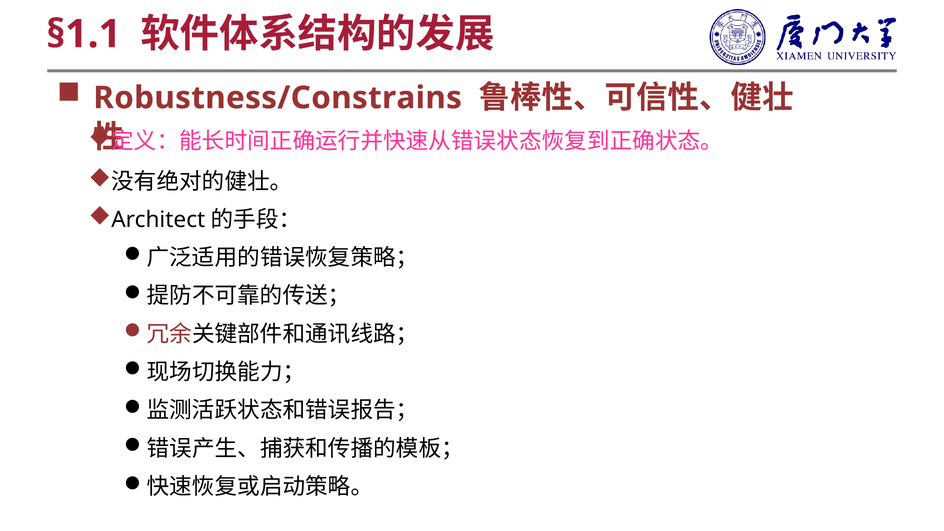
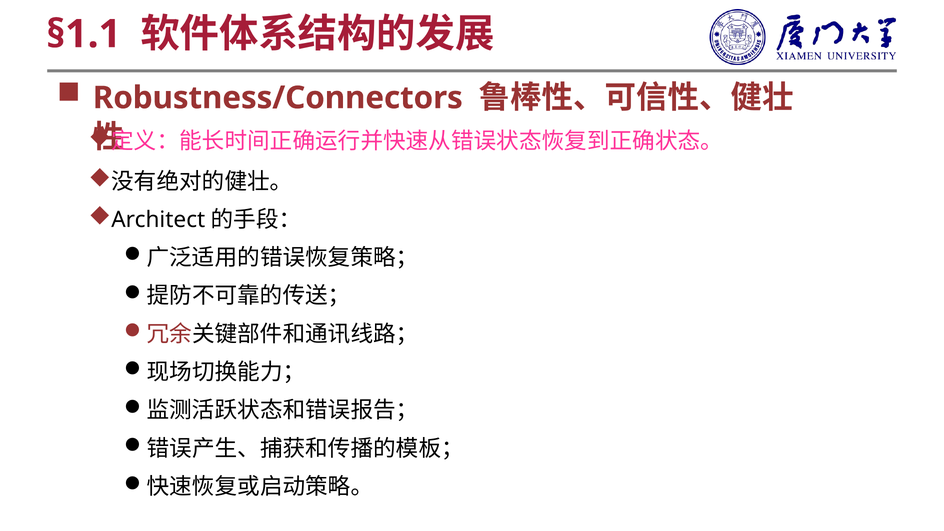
Robustness/Constrains: Robustness/Constrains -> Robustness/Connectors (278, 98)
